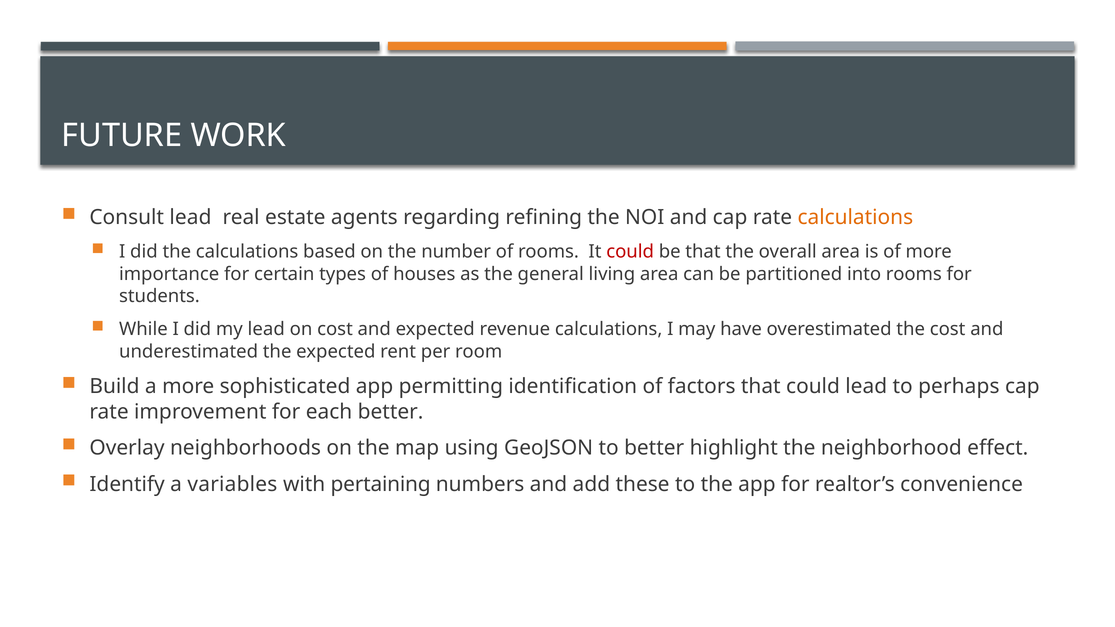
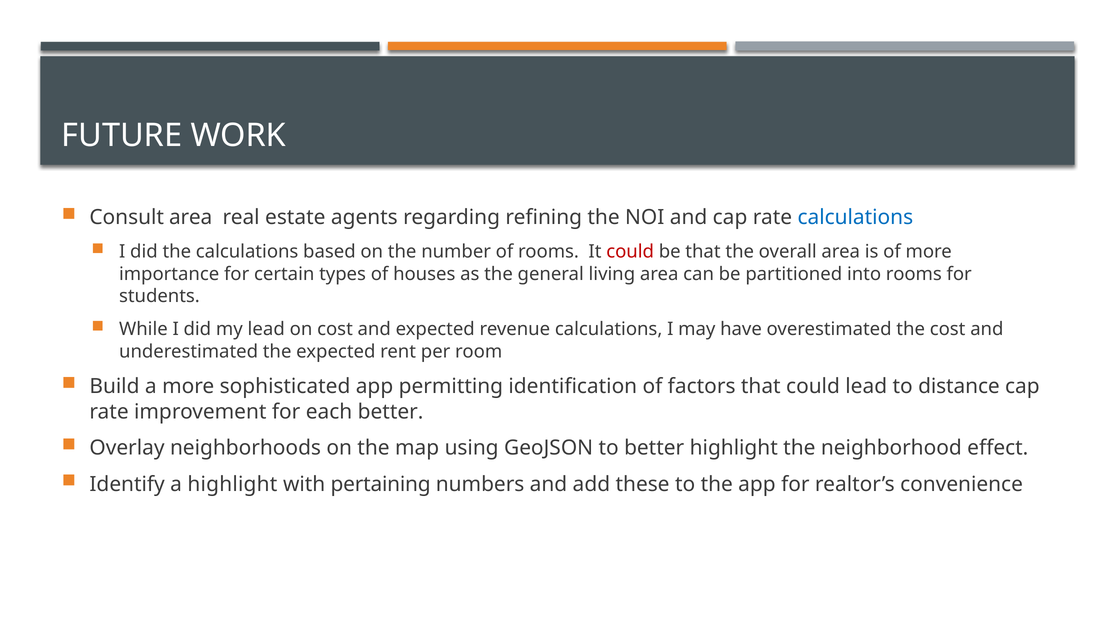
Consult lead: lead -> area (191, 218)
calculations colour: orange -> blue (855, 218)
perhaps: perhaps -> distance (959, 387)
a variables: variables -> highlight (232, 484)
